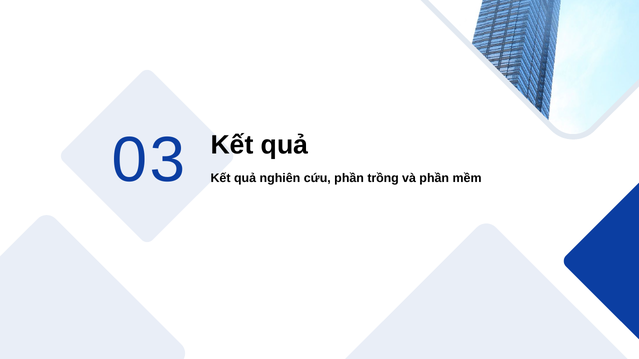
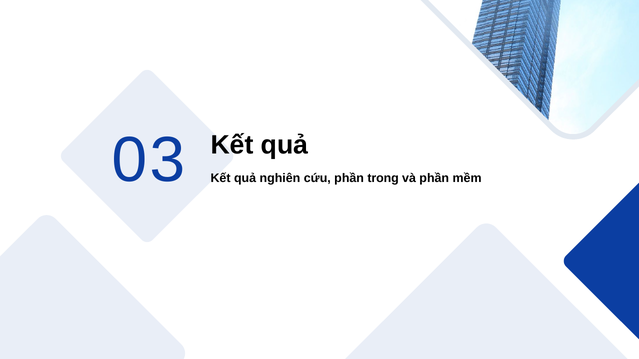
trồng: trồng -> trong (383, 178)
